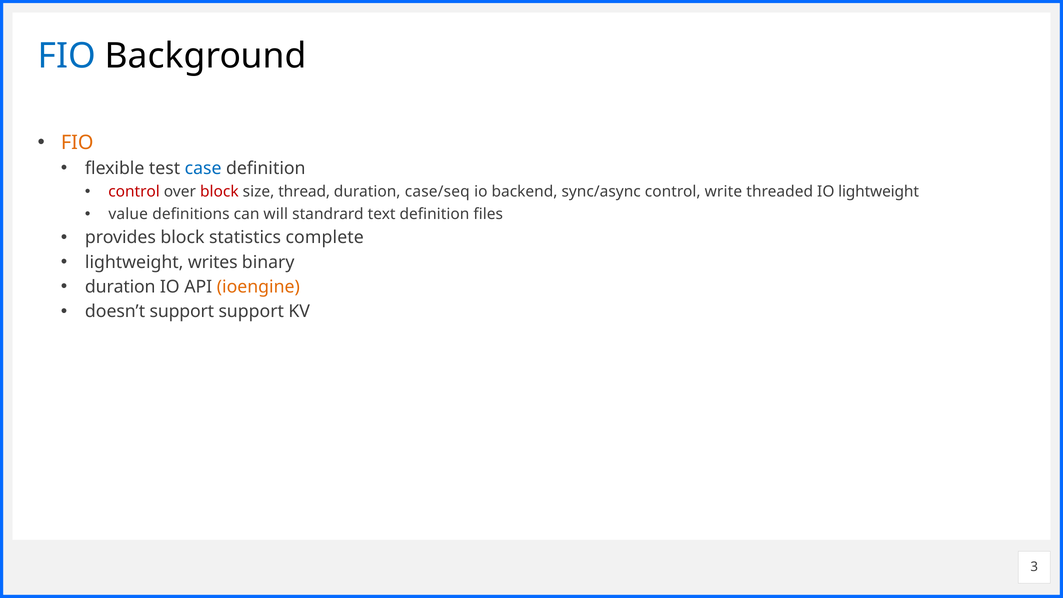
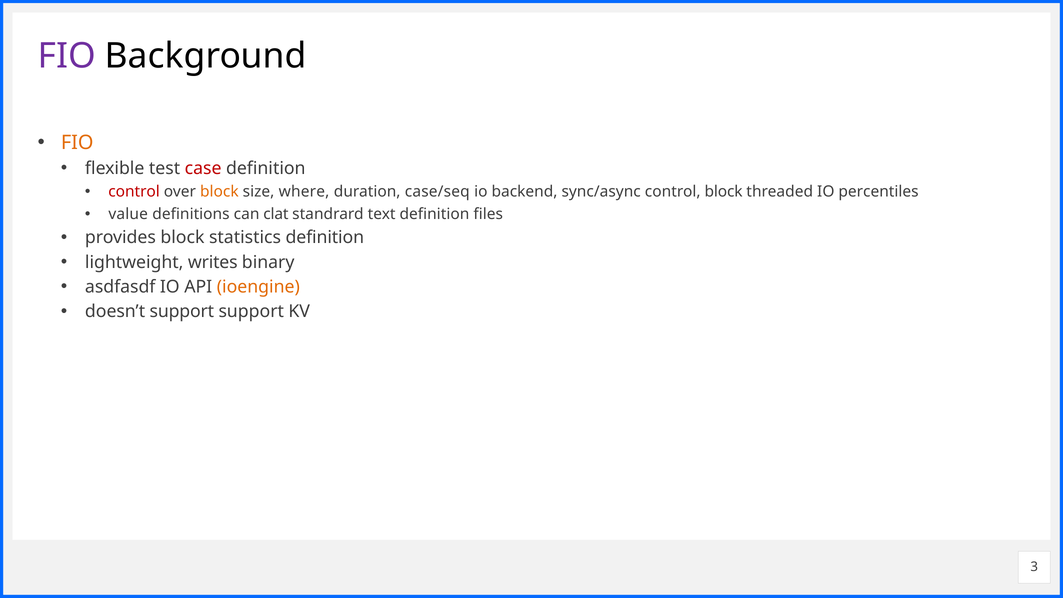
FIO colour: blue -> purple (67, 56)
case colour: blue -> red (203, 168)
block colour: red -> orange (219, 192)
thread: thread -> where (304, 192)
control write: write -> block (724, 192)
IO lightweight: lightweight -> percentiles (879, 192)
will: will -> clat (276, 214)
statistics complete: complete -> definition (325, 238)
duration: duration -> asdfasdf (120, 287)
